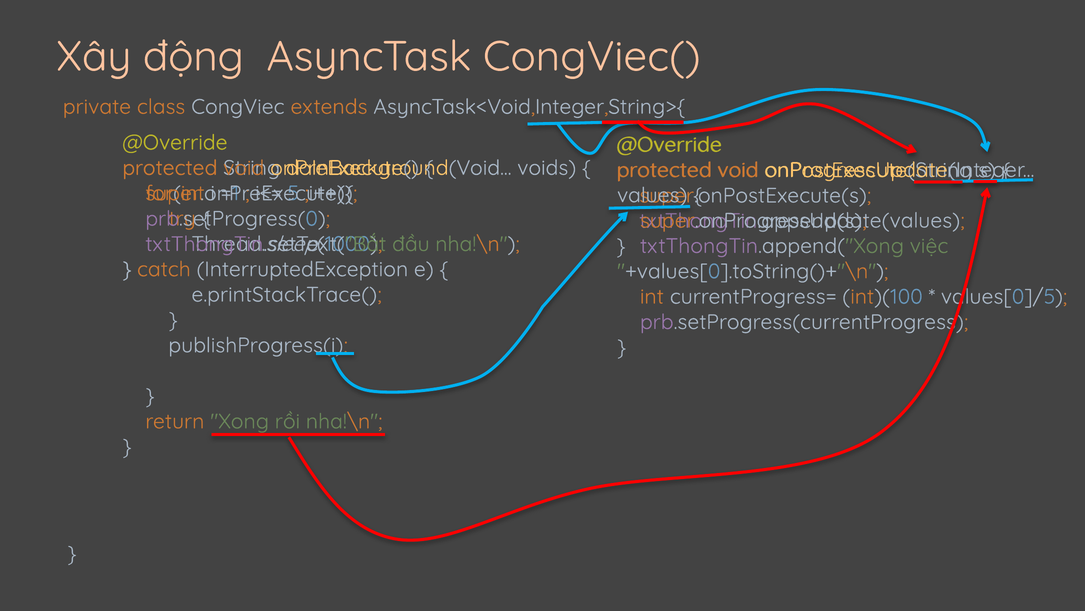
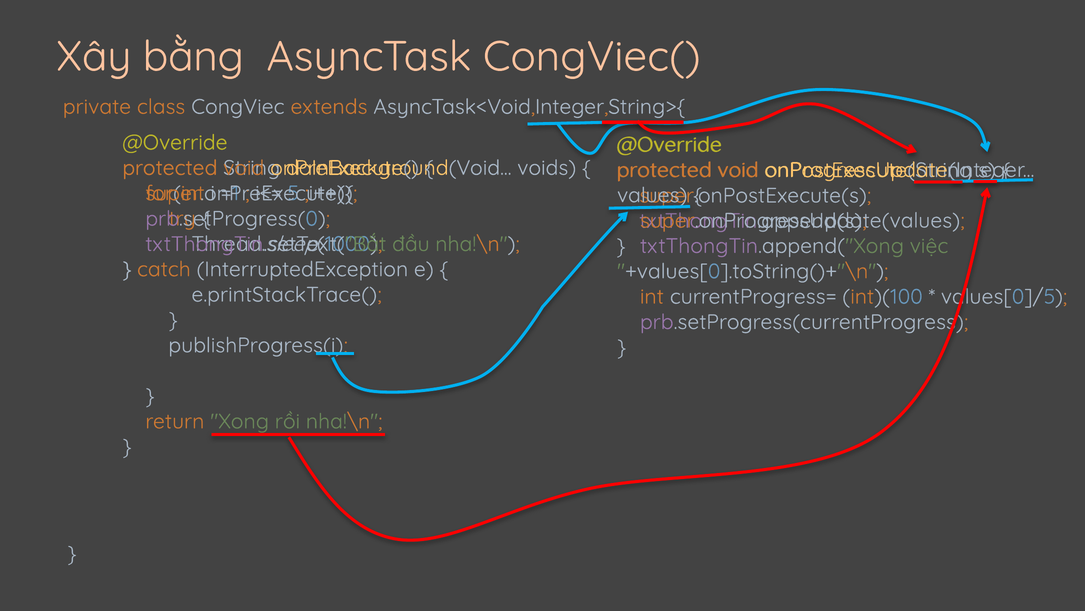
động: động -> bằng (193, 57)
